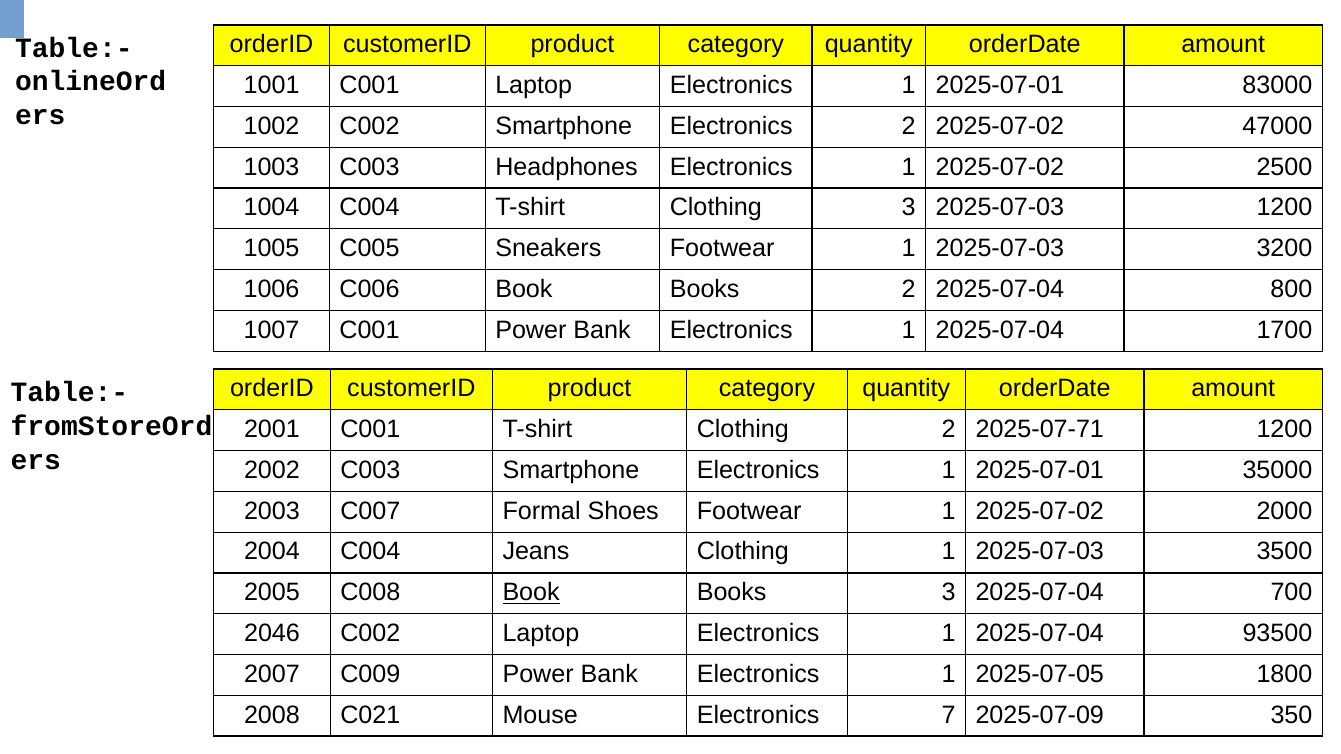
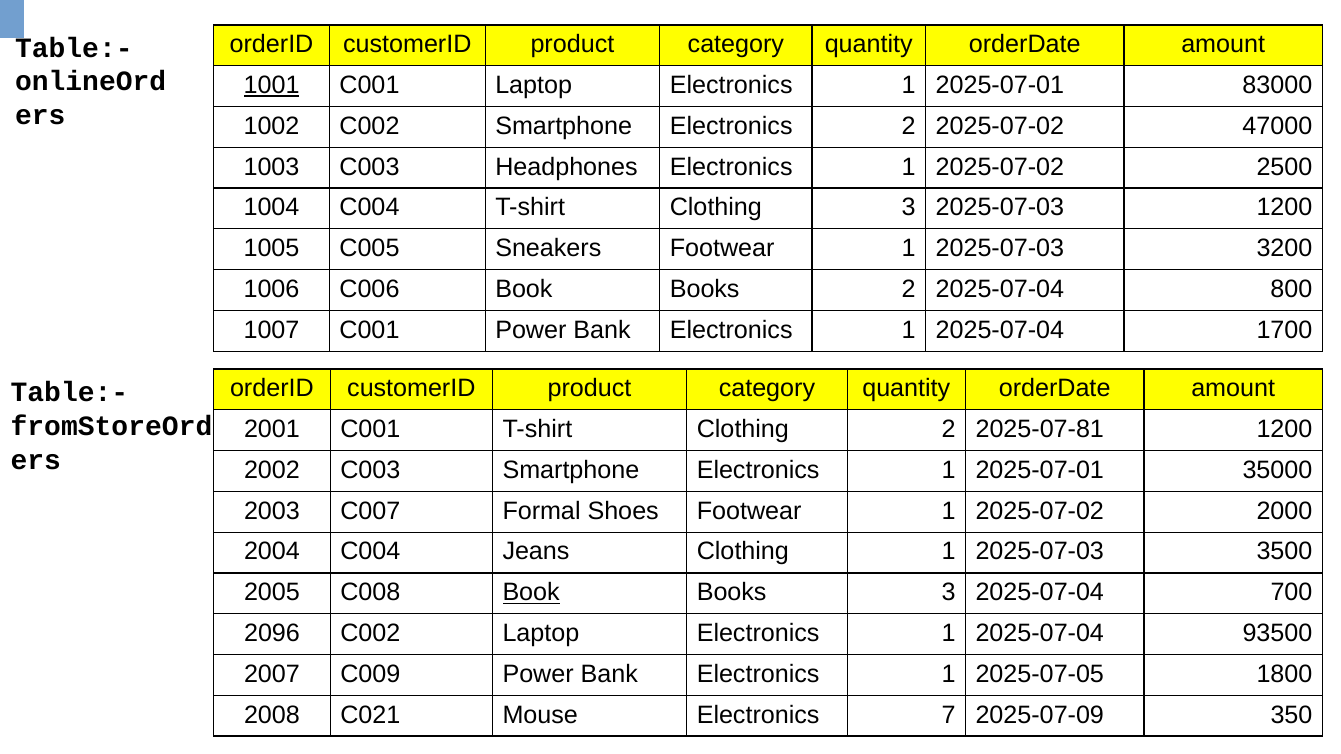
1001 underline: none -> present (272, 85)
2025-07-71: 2025-07-71 -> 2025-07-81 (1040, 430)
2046: 2046 -> 2096 (272, 633)
